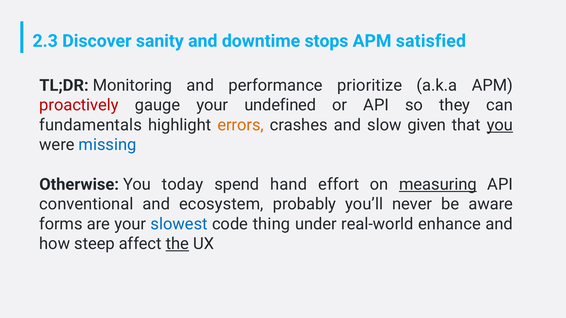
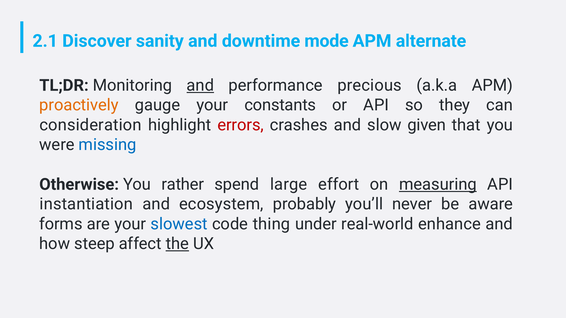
2.3: 2.3 -> 2.1 (45, 41)
stops: stops -> mode (327, 41)
satisfied: satisfied -> alternate (431, 41)
and underline: none -> present (200, 85)
prioritize: prioritize -> precious (370, 85)
proactively colour: red -> orange (79, 105)
undefined: undefined -> constants (280, 105)
fundamentals: fundamentals -> consideration (91, 125)
errors colour: orange -> red (241, 125)
you underline: present -> none (500, 125)
today: today -> rather (183, 185)
hand: hand -> large (289, 185)
conventional: conventional -> instantiation (86, 204)
